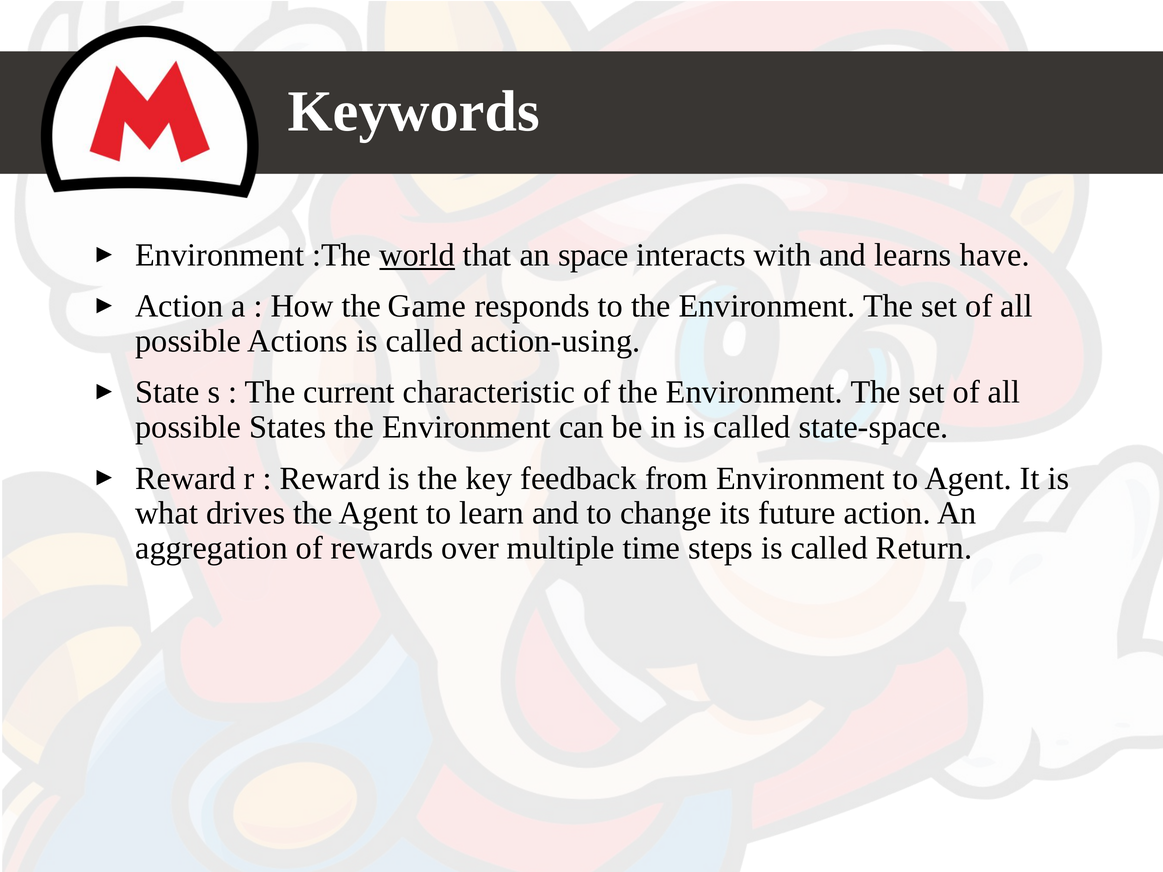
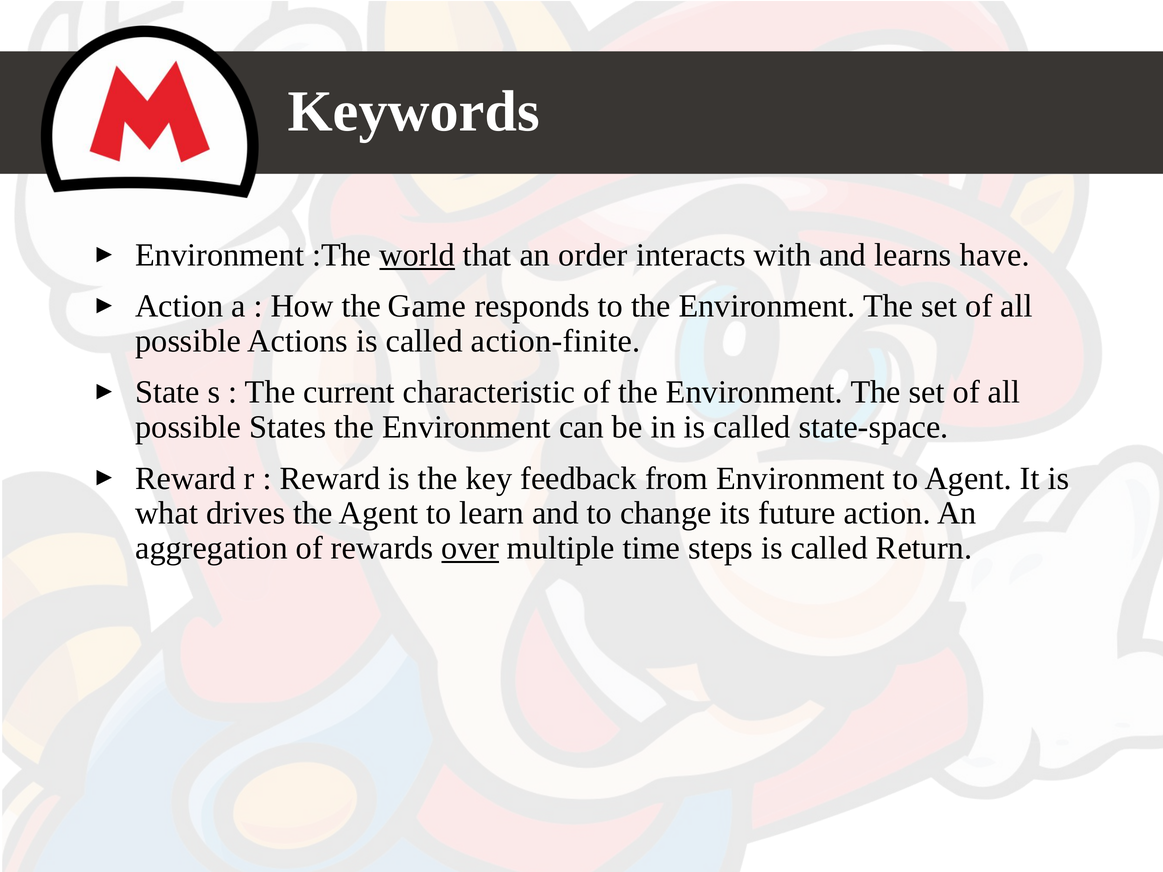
space: space -> order (593, 255)
action-using: action-using -> action-finite (556, 341)
over underline: none -> present (470, 548)
